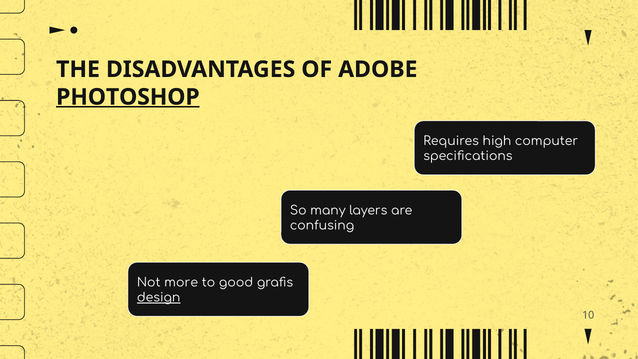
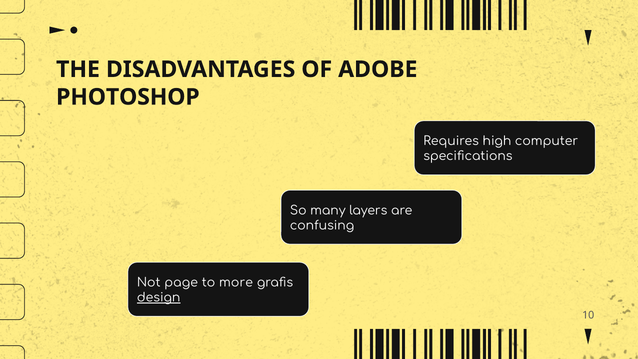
PHOTOSHOP underline: present -> none (128, 97)
more: more -> page (181, 283)
good: good -> more (236, 283)
